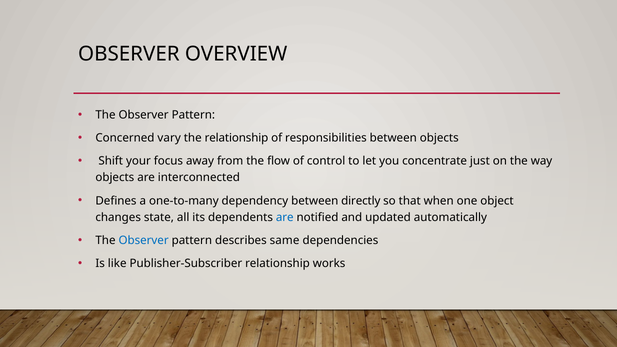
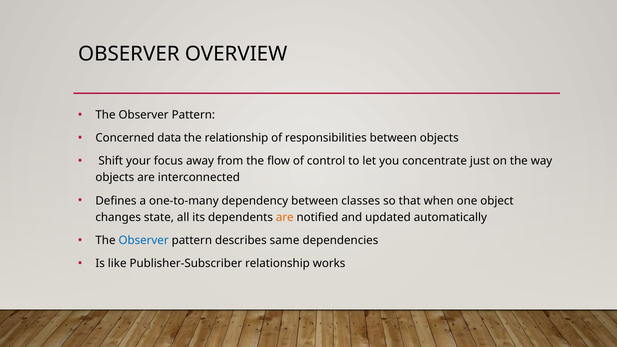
vary: vary -> data (169, 138)
directly: directly -> classes (361, 201)
are colour: blue -> orange (285, 217)
